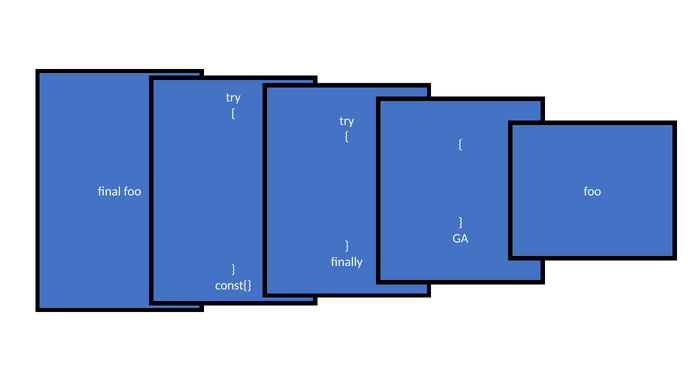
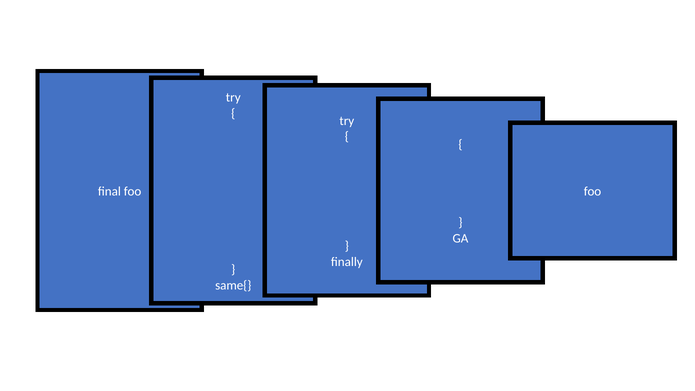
const{: const{ -> same{ (233, 285)
